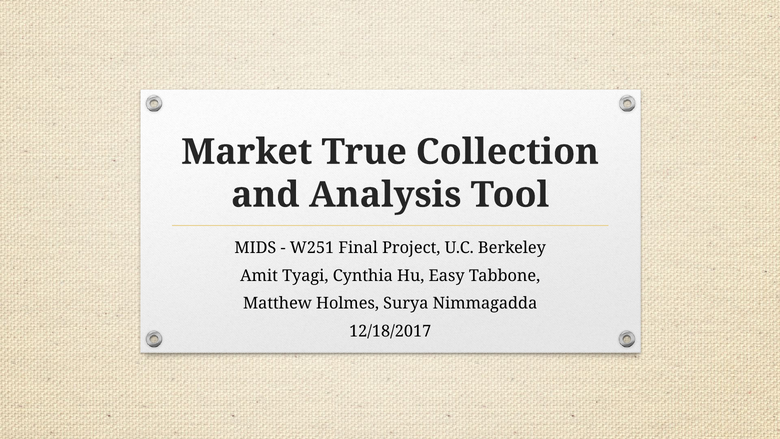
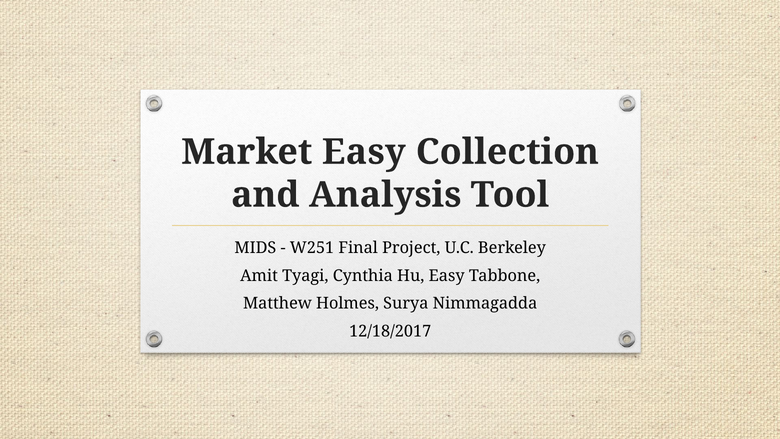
Market True: True -> Easy (364, 152)
